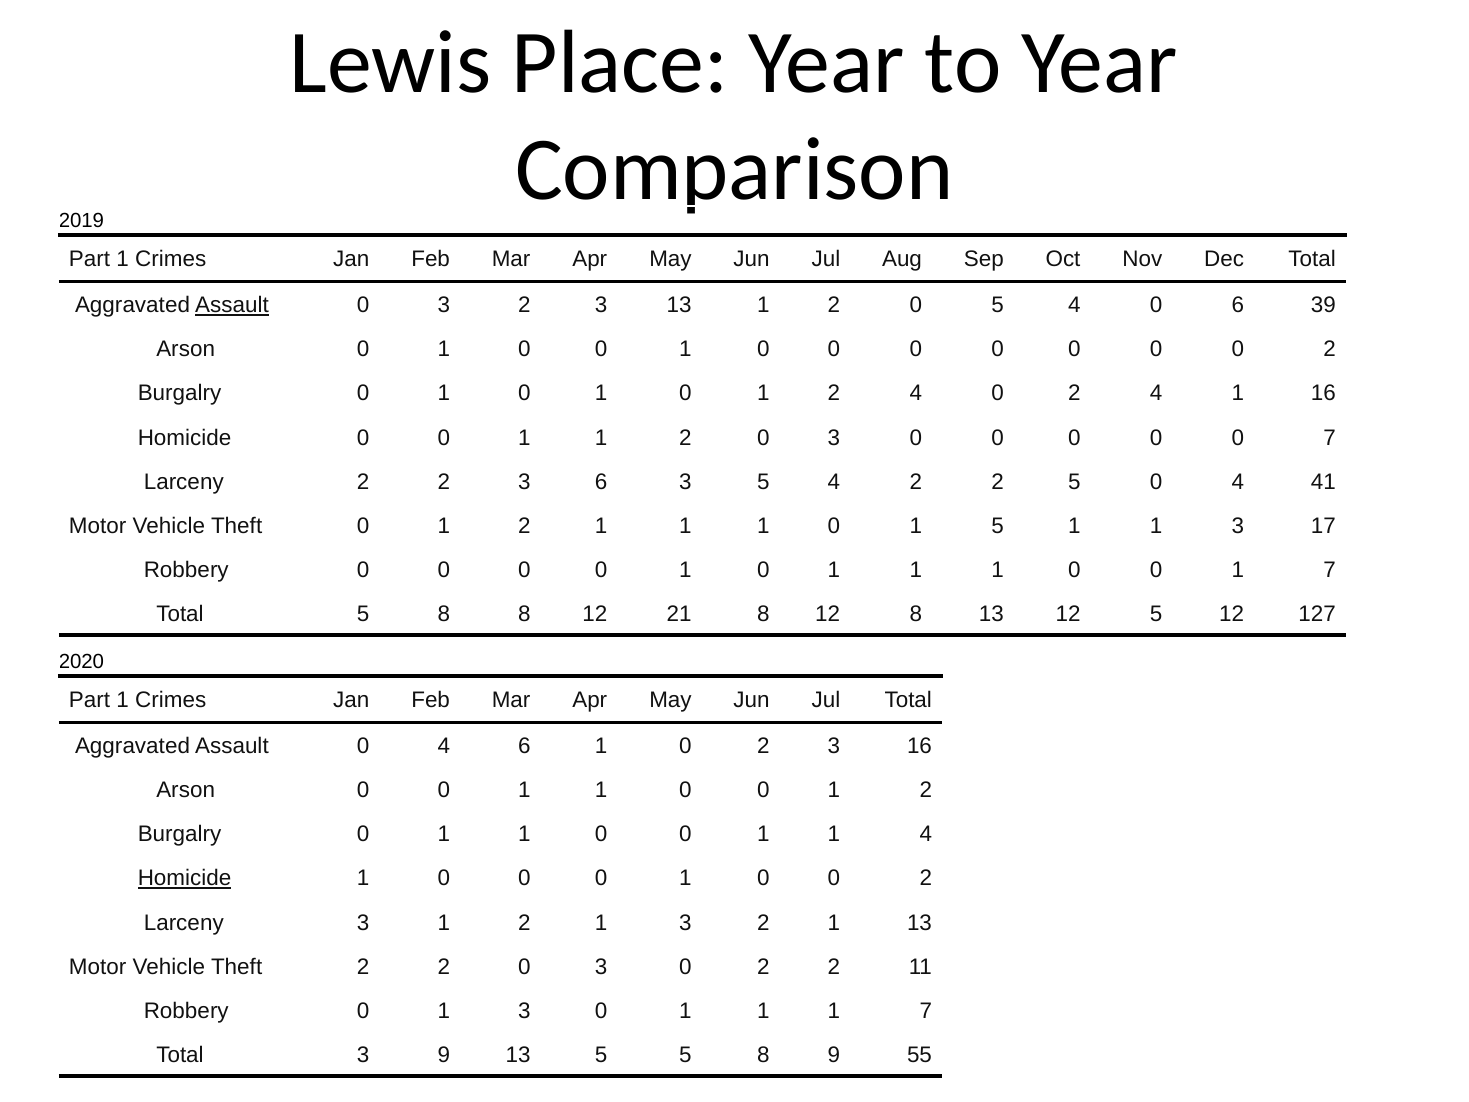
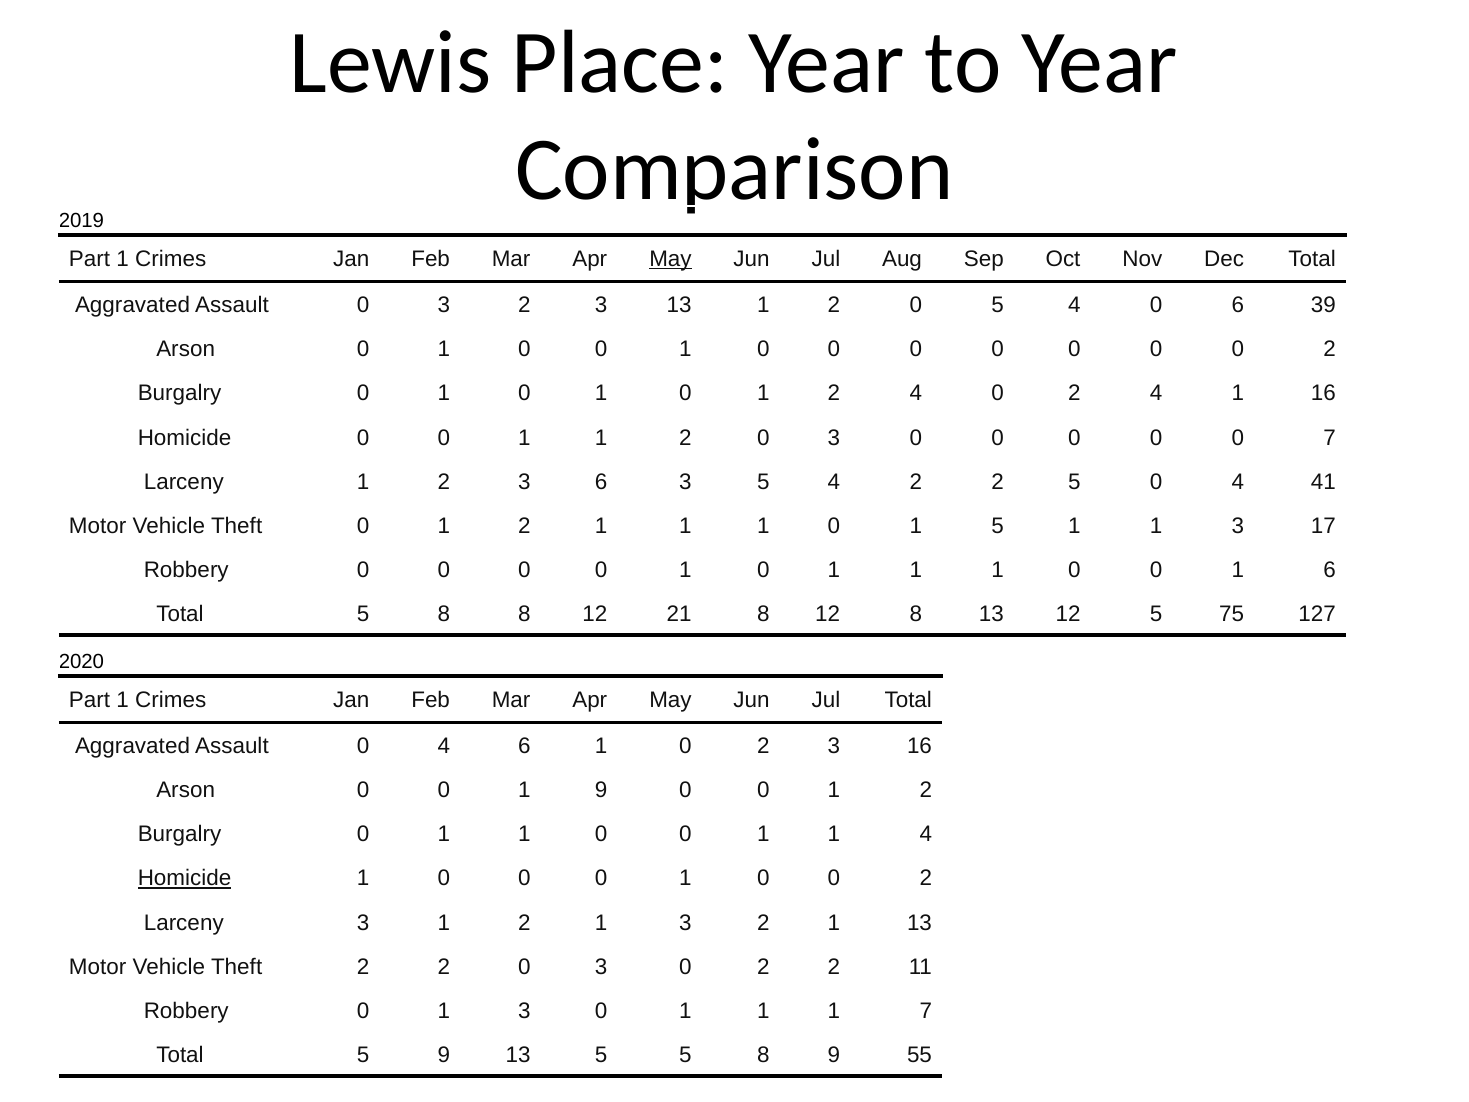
May underline: none -> present (670, 259)
Assault underline: present -> none (232, 305)
Larceny 2: 2 -> 1 (363, 482)
0 1 7: 7 -> 6 (1330, 570)
5 12: 12 -> 75 (1232, 614)
1: 1 -> 9 (601, 790)
3: 3 -> 5 (363, 1055)
